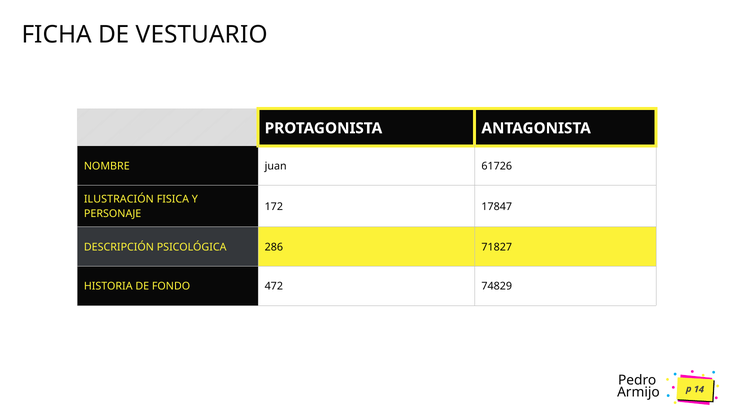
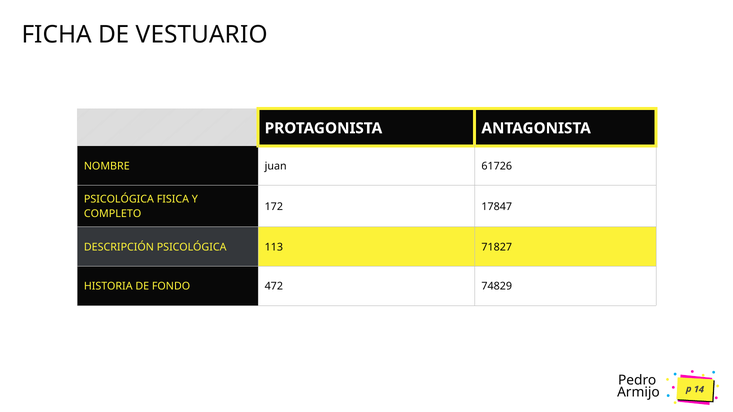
ILUSTRACIÓN: ILUSTRACIÓN -> PSICOLÓGICA (119, 200)
PERSONAJE: PERSONAJE -> COMPLETO (113, 214)
286: 286 -> 113 (274, 247)
